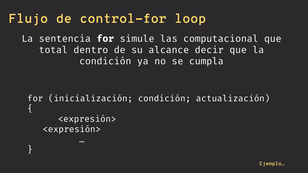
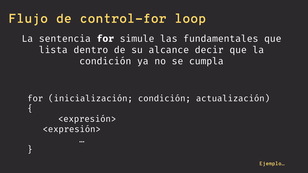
computacional: computacional -> fundamentales (221, 39)
total: total -> lista (53, 50)
